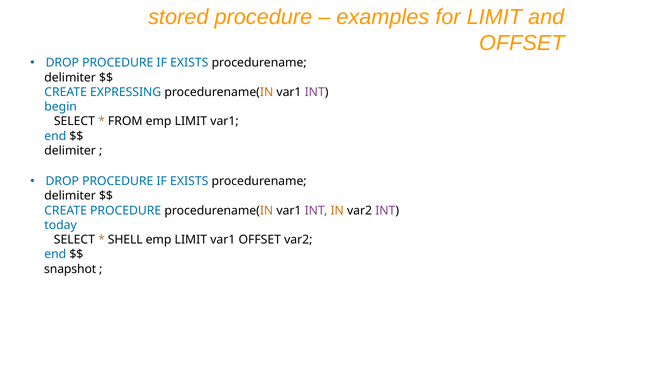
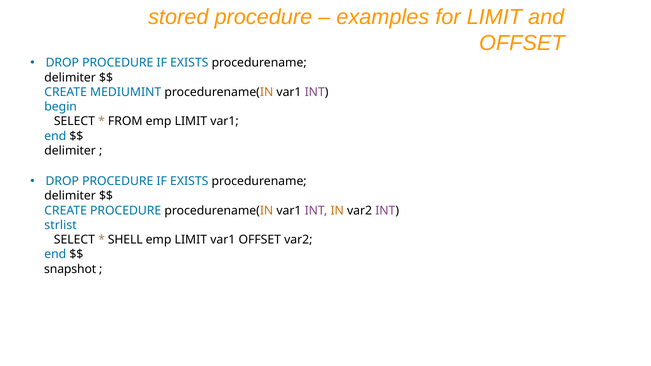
EXPRESSING: EXPRESSING -> MEDIUMINT (126, 92)
today: today -> strlist (61, 225)
